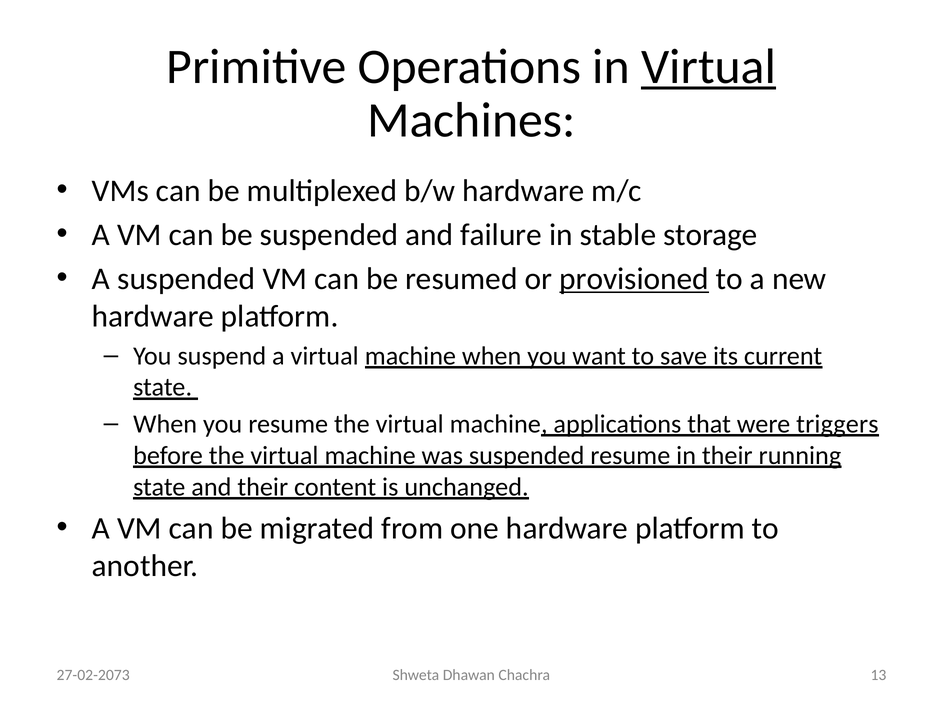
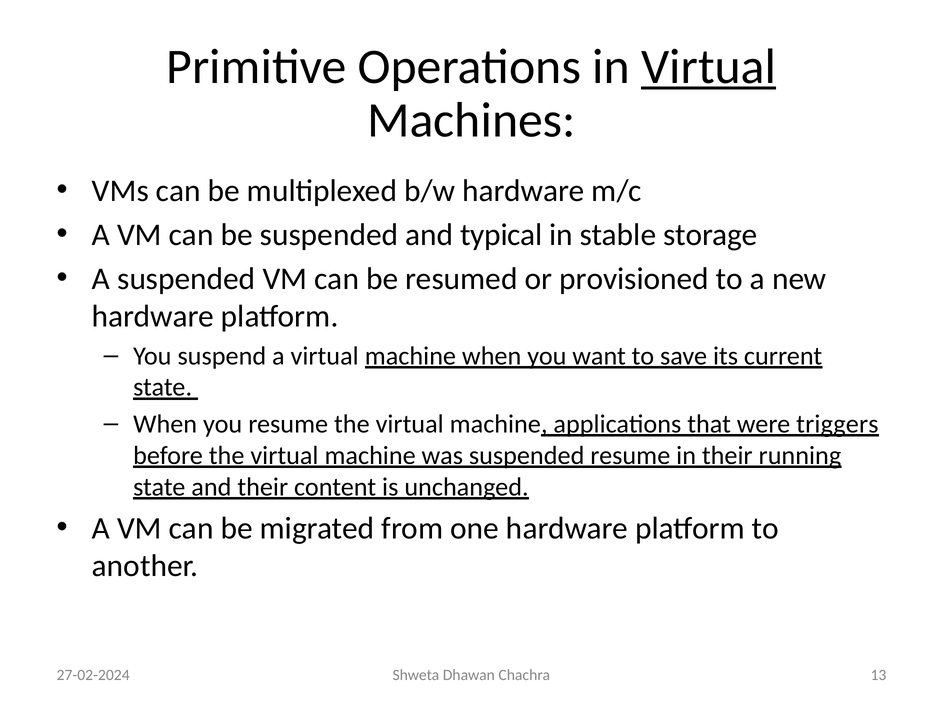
failure: failure -> typical (501, 235)
provisioned underline: present -> none (634, 279)
27-02-2073: 27-02-2073 -> 27-02-2024 (93, 675)
